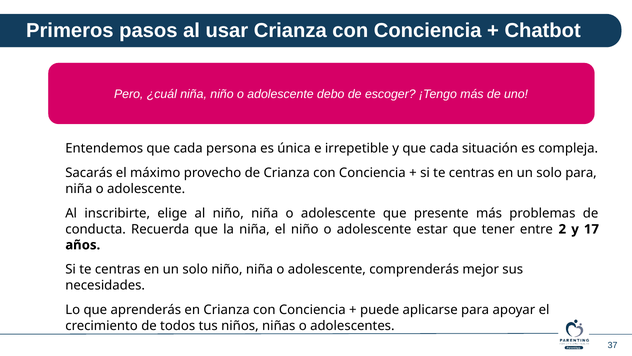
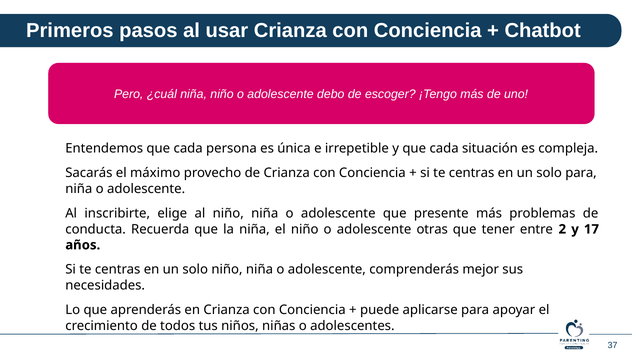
estar: estar -> otras (432, 229)
